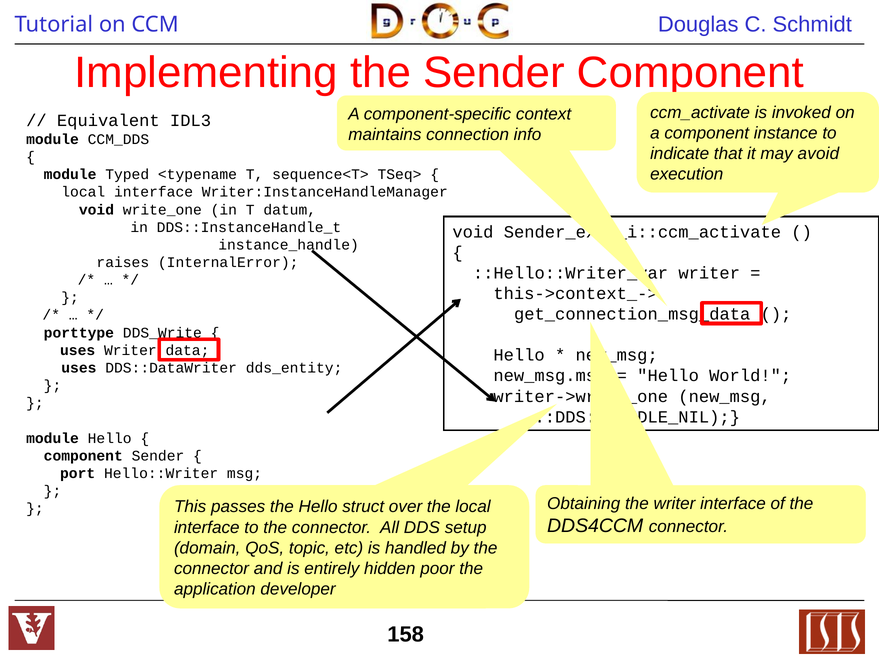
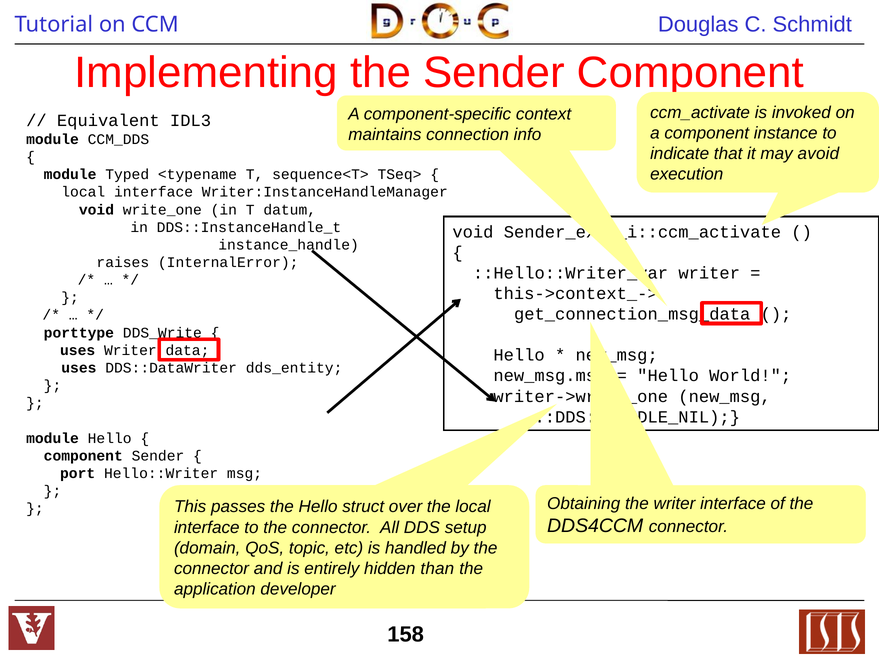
poor: poor -> than (437, 569)
